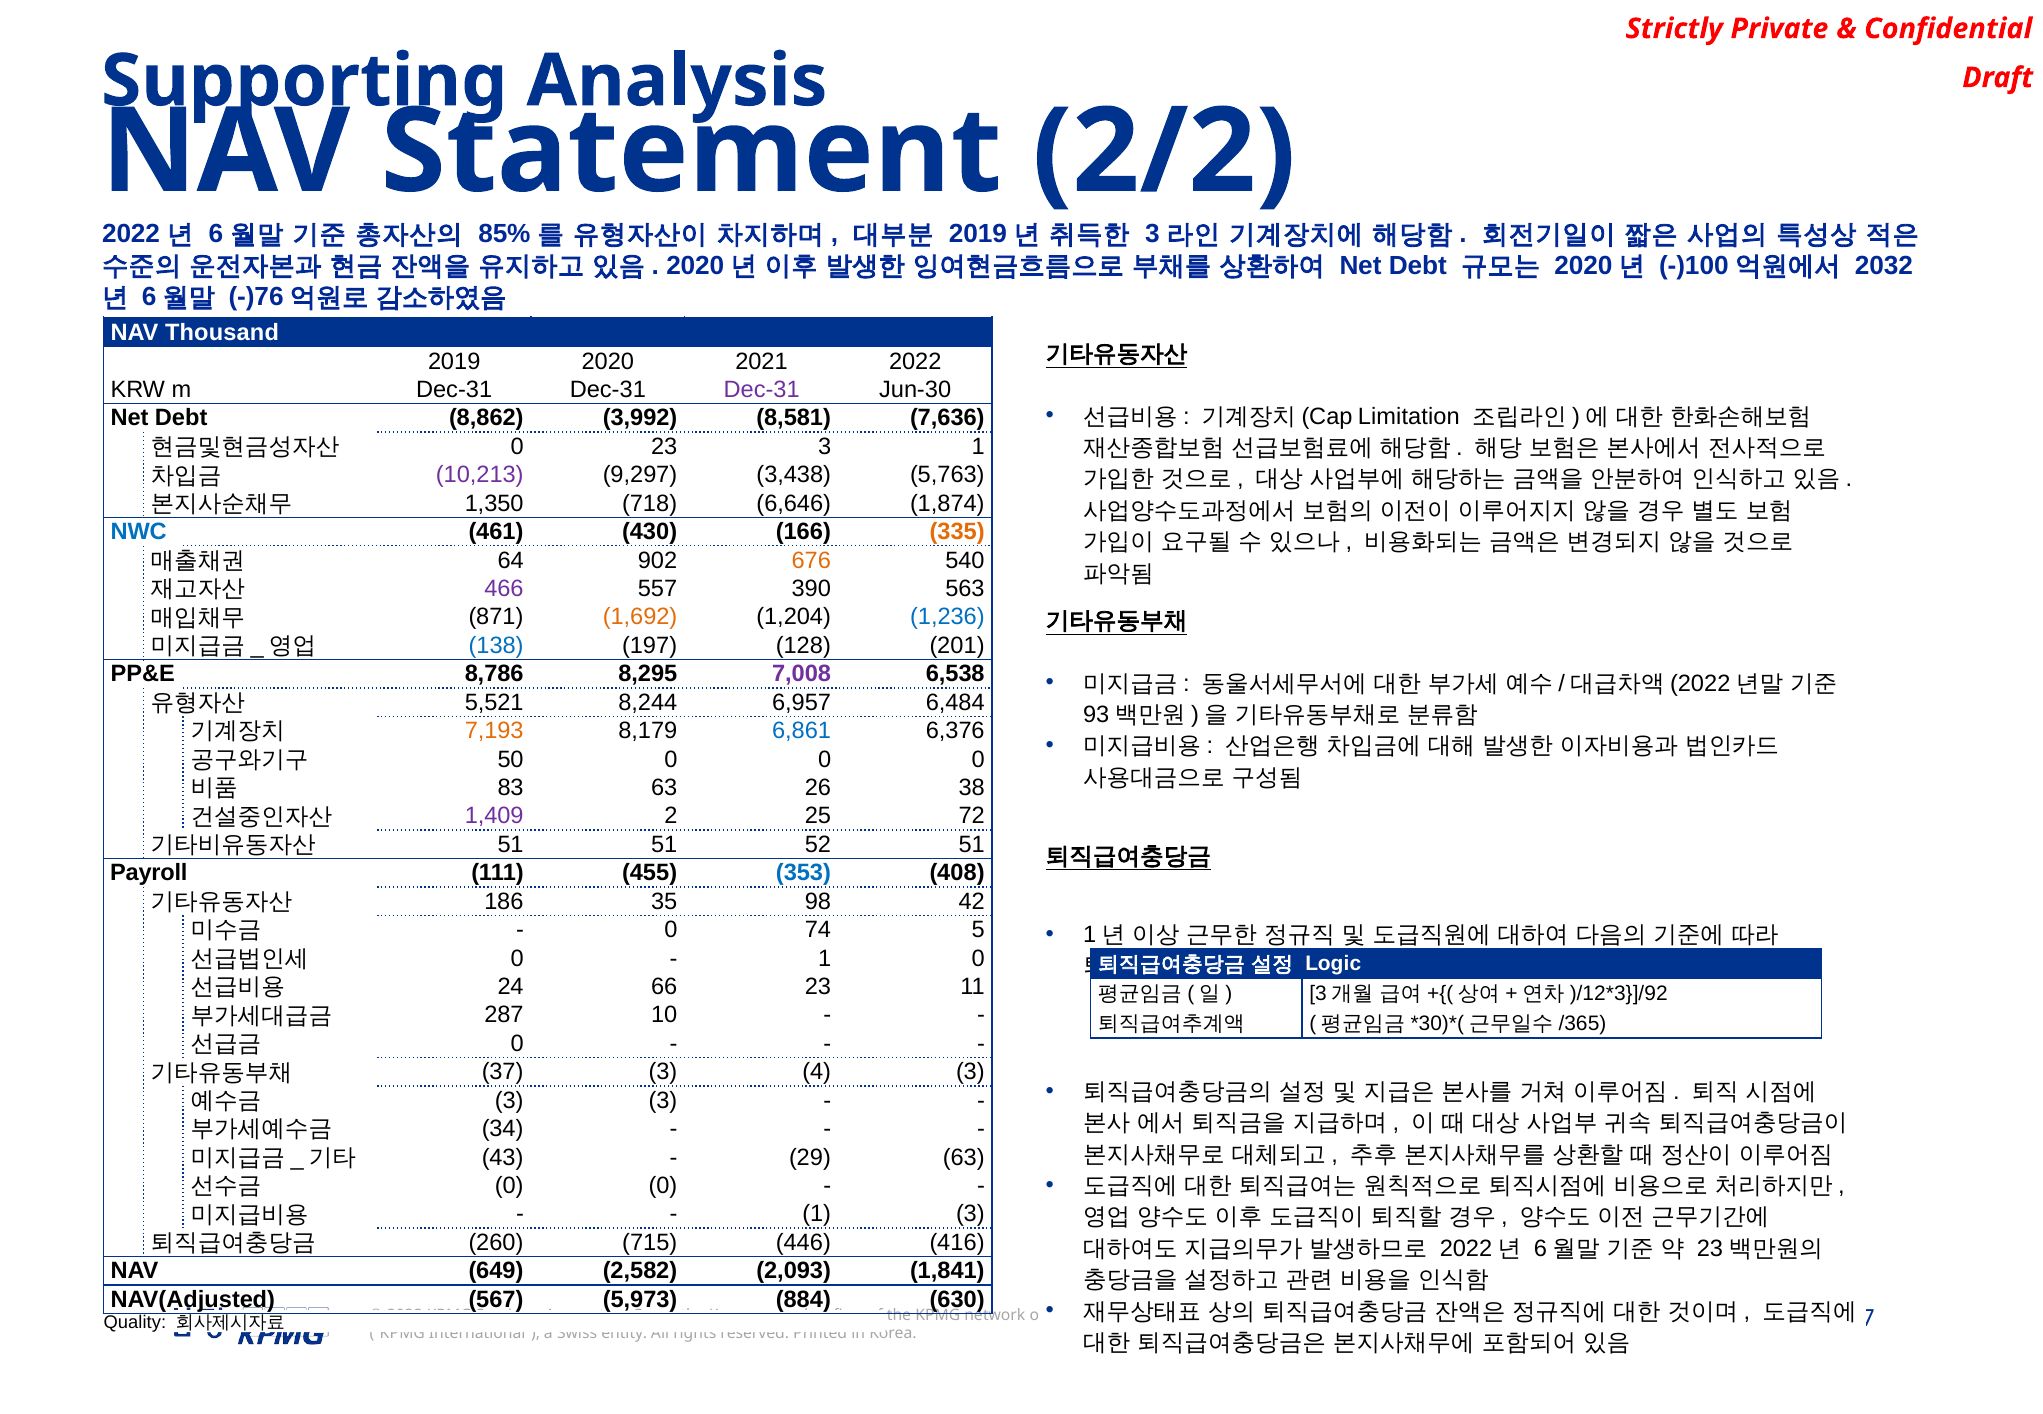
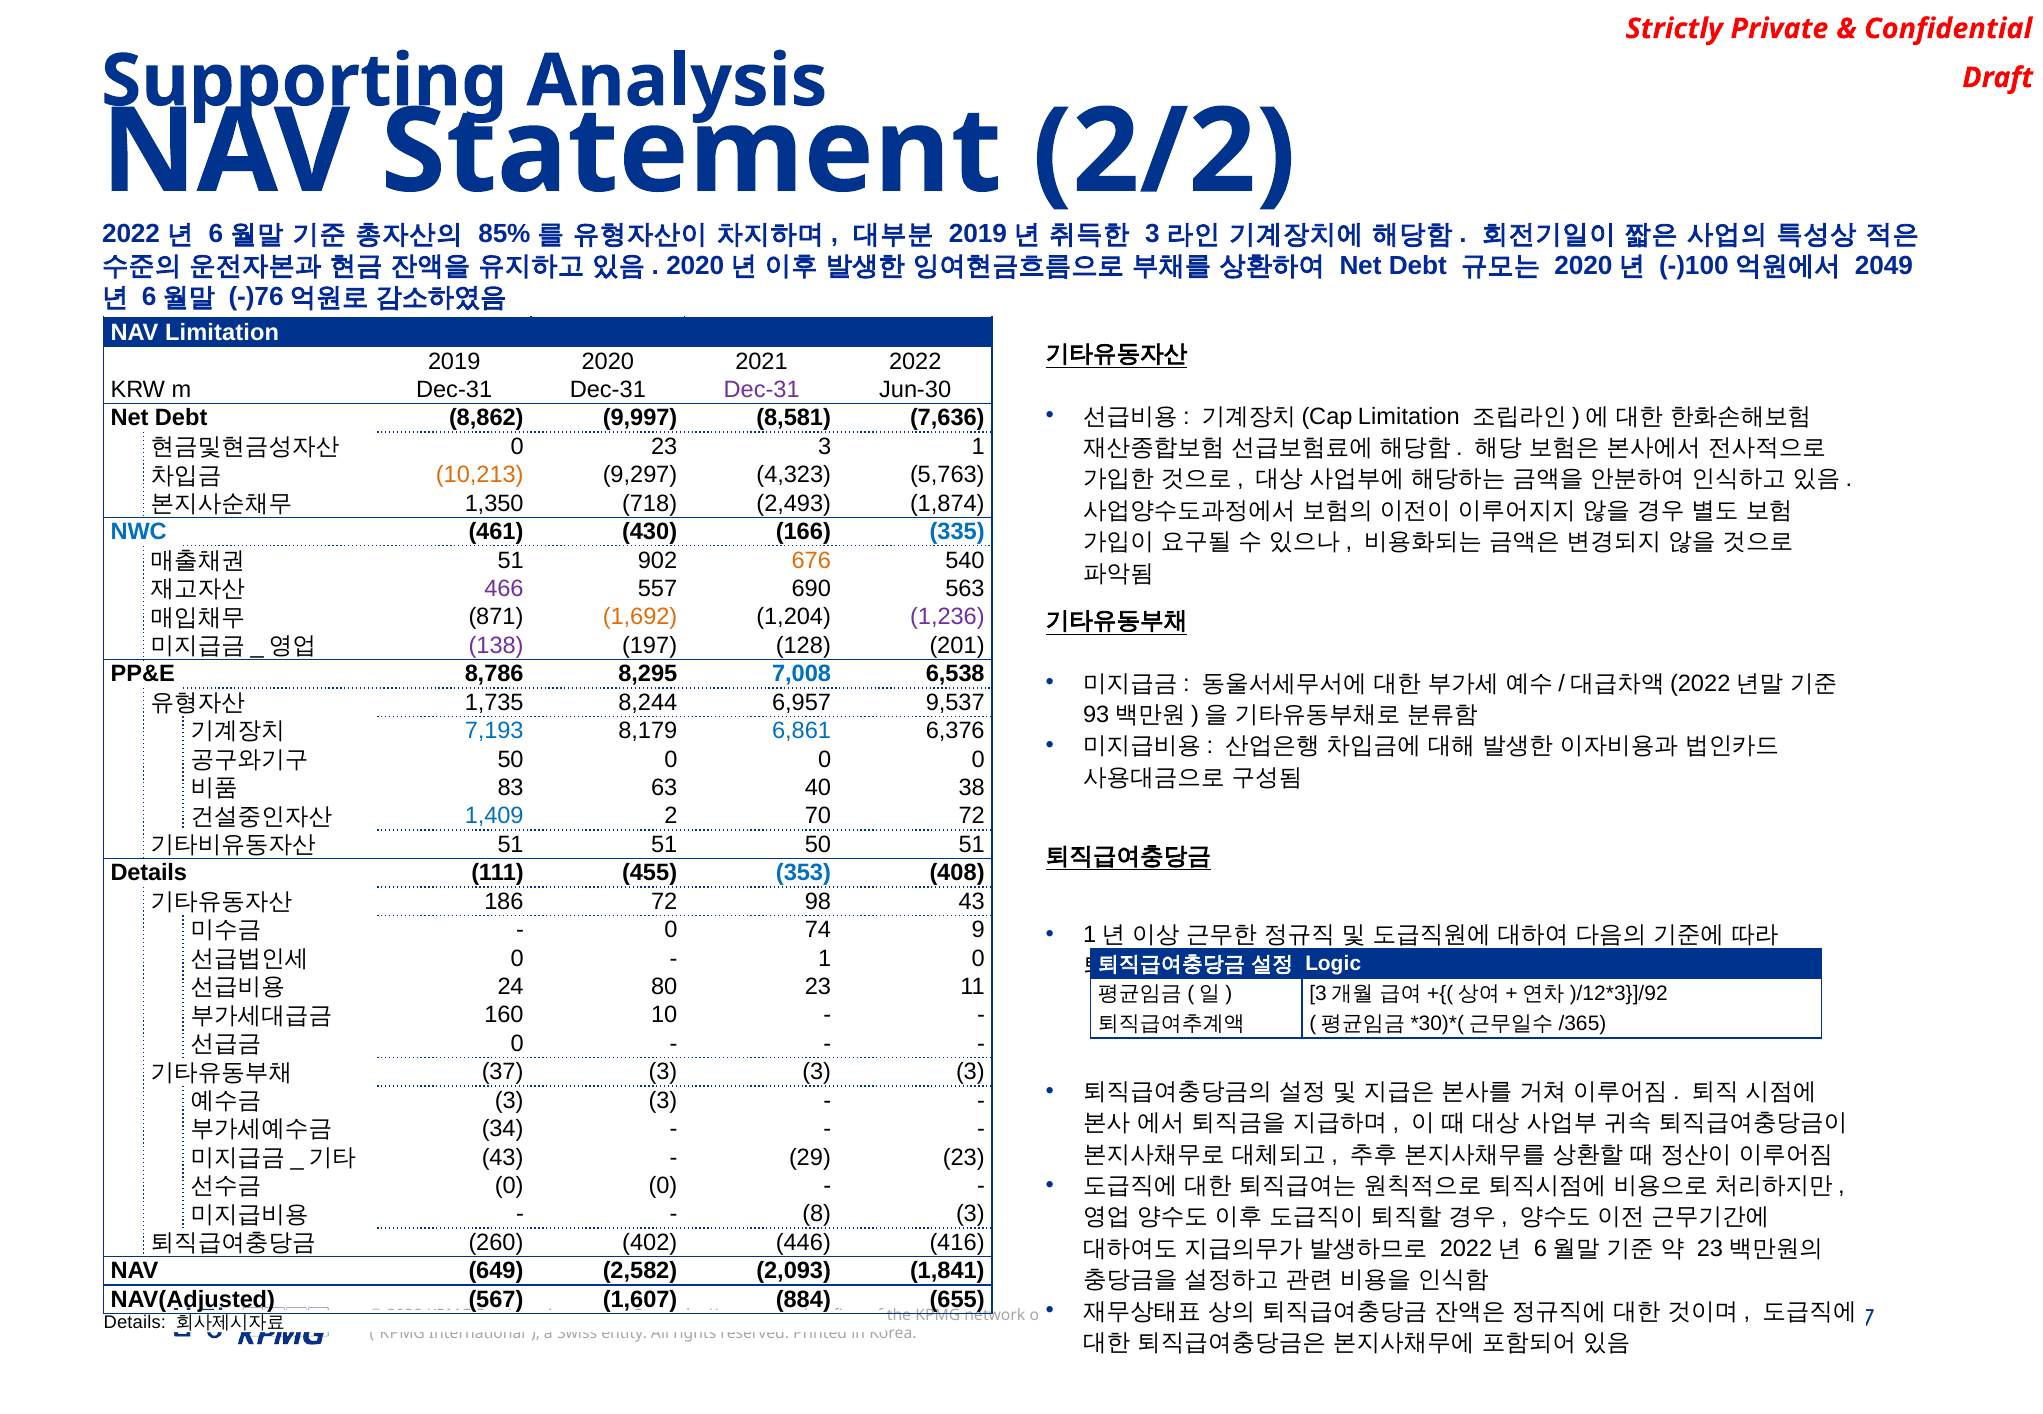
2032: 2032 -> 2049 (1884, 266)
NAV Thousand: Thousand -> Limitation (222, 332)
3,992: 3,992 -> 9,997 (640, 418)
10,213 colour: purple -> orange (480, 475)
3,438: 3,438 -> 4,323 (794, 475)
6,646: 6,646 -> 2,493 (794, 504)
335 colour: orange -> blue (957, 532)
64: 64 -> 51 (511, 560)
390: 390 -> 690 (811, 589)
1,236 colour: blue -> purple (947, 617)
138 colour: blue -> purple (496, 646)
7,008 colour: purple -> blue (802, 674)
5,521: 5,521 -> 1,735 (494, 703)
6,484: 6,484 -> 9,537 (955, 703)
7,193 colour: orange -> blue (494, 731)
26: 26 -> 40 (818, 788)
1,409 colour: purple -> blue (494, 816)
25: 25 -> 70 (818, 816)
51 52: 52 -> 50 (818, 845)
Payroll: Payroll -> Details (149, 873)
186 35: 35 -> 72 (664, 902)
98 42: 42 -> 43 (972, 902)
5: 5 -> 9 (978, 930)
66: 66 -> 80 (664, 987)
287: 287 -> 160 (504, 1015)
37 3 4: 4 -> 3 (817, 1072)
29 63: 63 -> 23 (964, 1158)
1: 1 -> 8 (817, 1215)
715: 715 -> 402 (650, 1243)
5,973: 5,973 -> 1,607 (640, 1300)
630: 630 -> 655 (957, 1300)
Quality: Quality -> Details (135, 1323)
